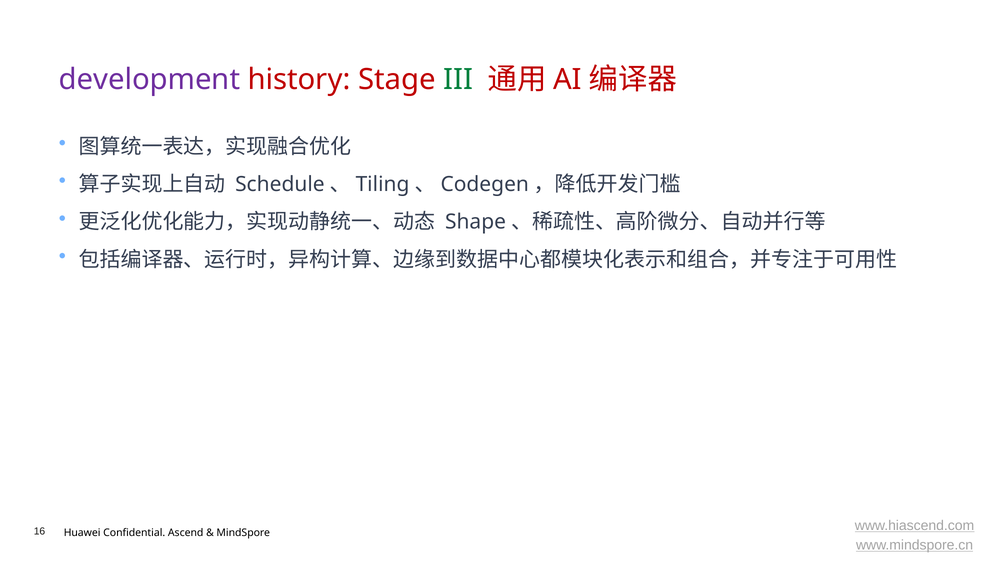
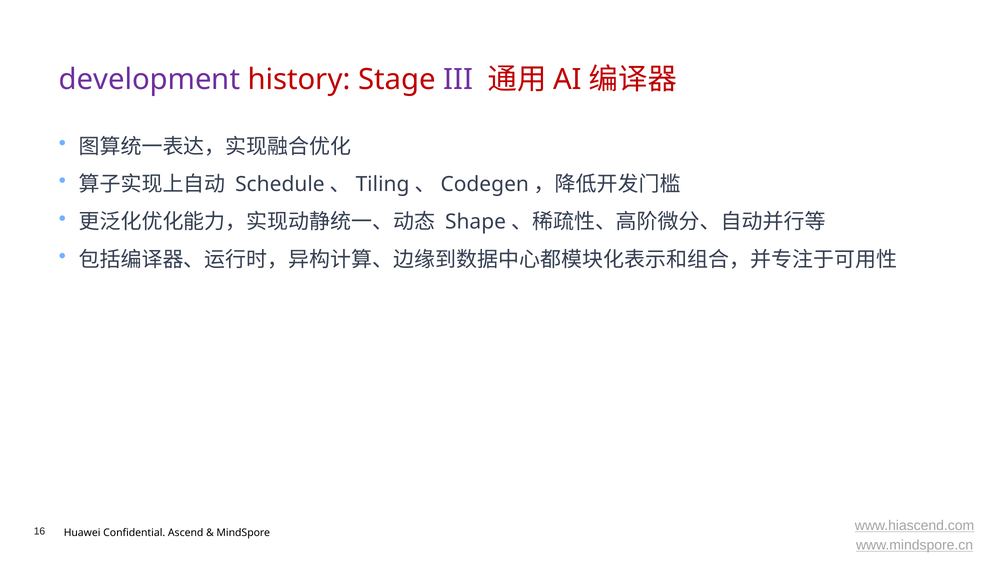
III colour: green -> purple (458, 79)
